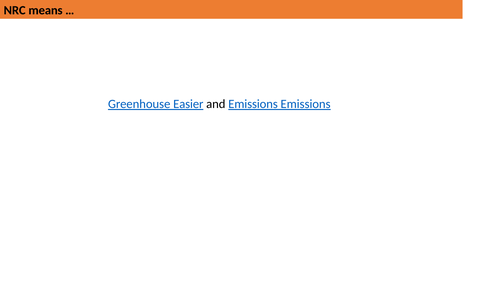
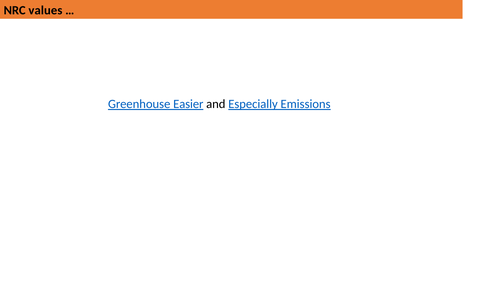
means: means -> values (45, 10)
and Emissions: Emissions -> Especially (253, 104)
